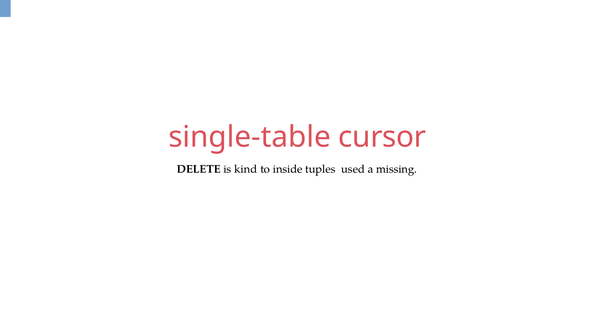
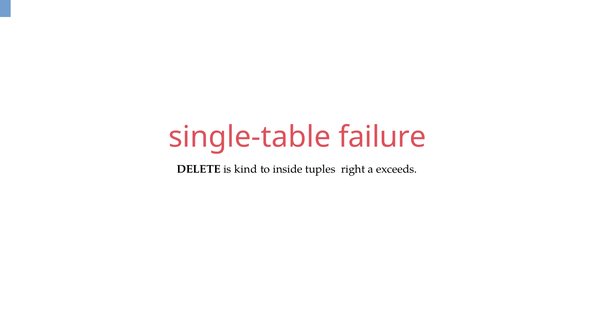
cursor: cursor -> failure (382, 137)
used: used -> right (353, 169)
missing: missing -> exceeds (397, 169)
